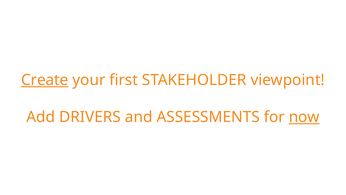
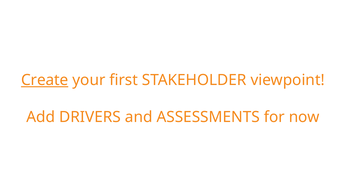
now underline: present -> none (304, 117)
